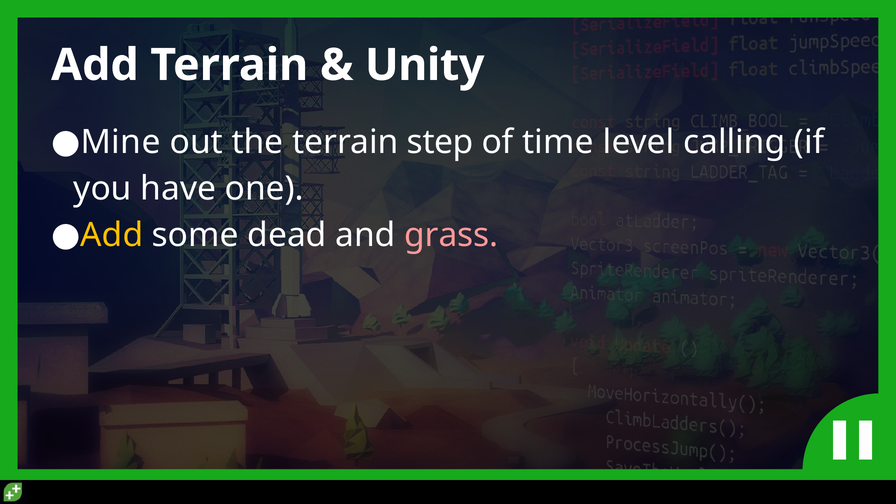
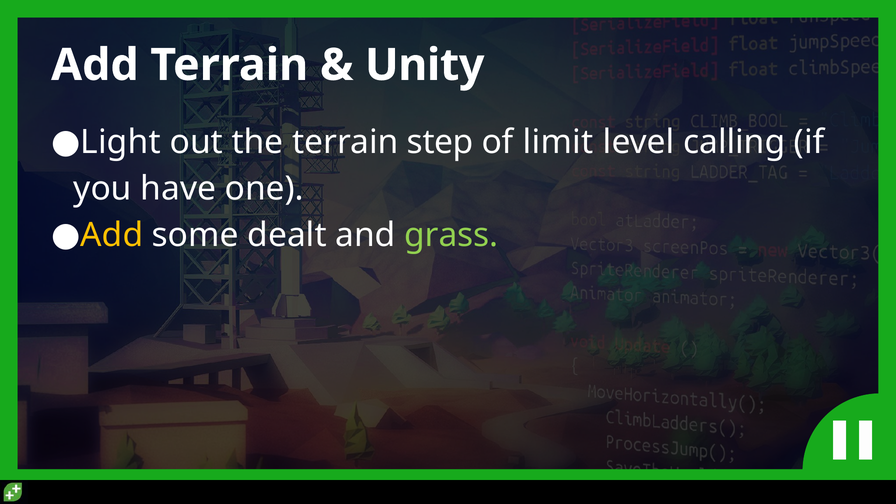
Mine: Mine -> Light (121, 142)
time: time -> limit (558, 142)
dead: dead -> dealt (287, 235)
grass colour: pink -> light green (451, 235)
